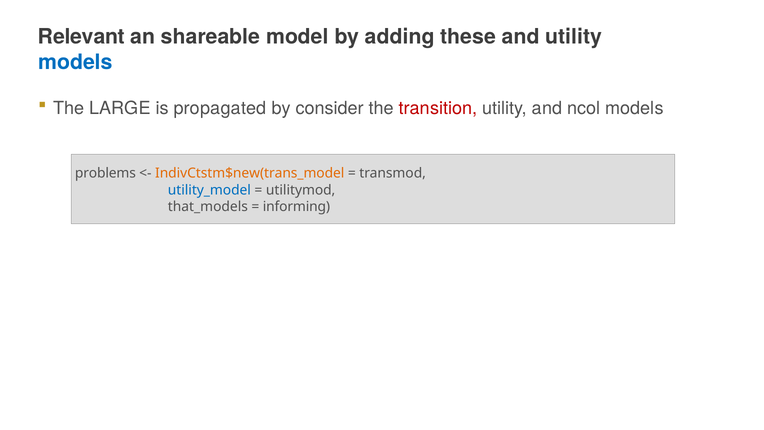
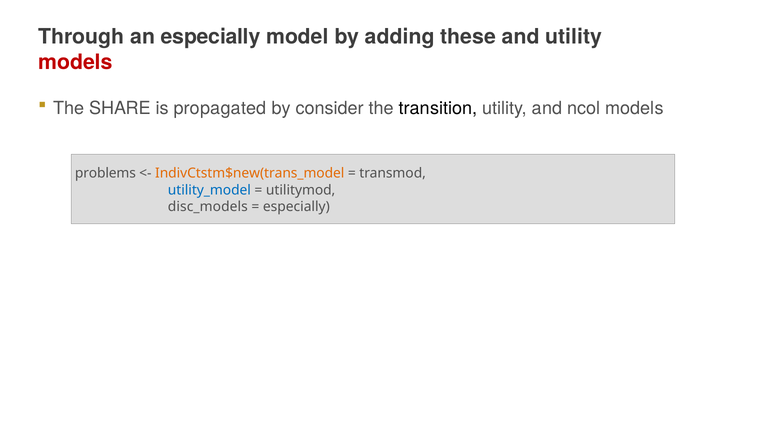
Relevant: Relevant -> Through (81, 36)
an shareable: shareable -> especially (211, 36)
models colour: blue -> red (75, 62)
LARGE: LARGE -> SHARE (120, 108)
transition colour: red -> black (438, 108)
that_models: that_models -> disc_models (208, 206)
informing: informing -> especially (296, 206)
